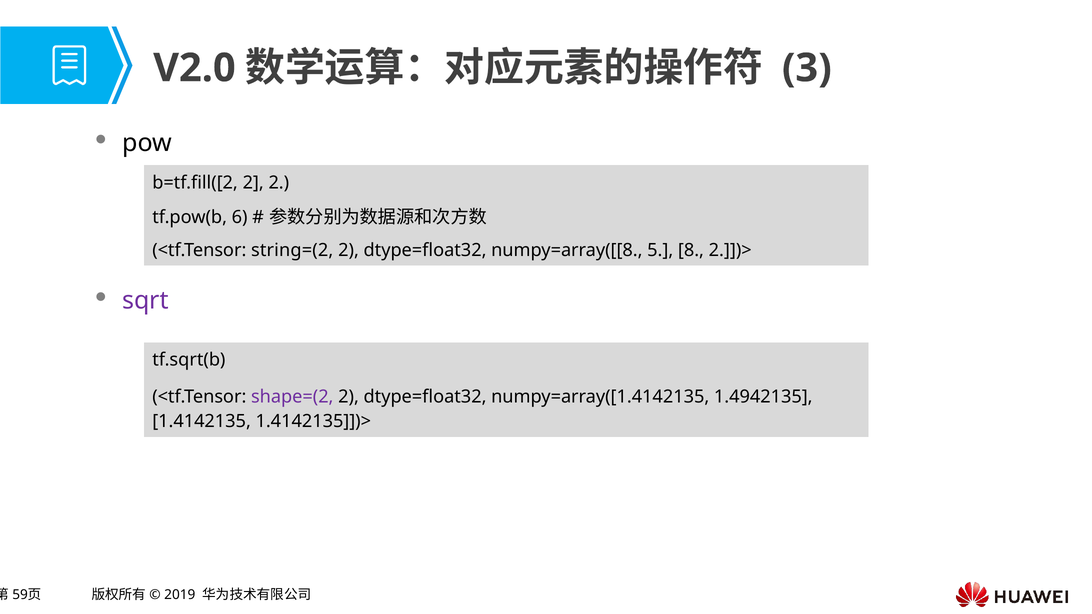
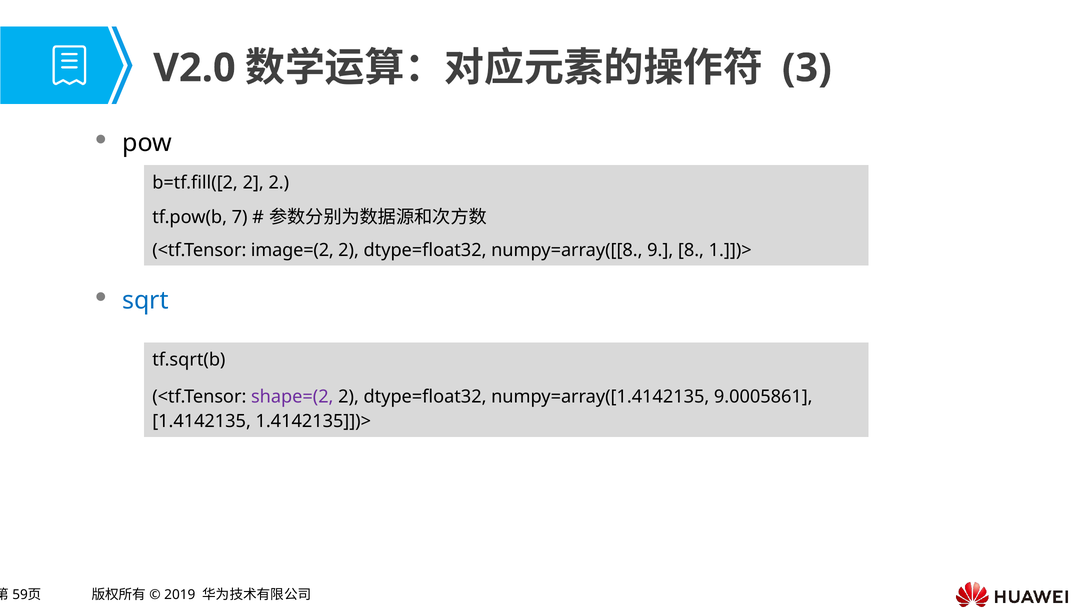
6: 6 -> 7 (240, 217)
string=(2: string=(2 -> image=(2 (292, 250)
5: 5 -> 9 (660, 250)
2.]])>: 2.]])> -> 1.]])> (730, 250)
sqrt colour: purple -> blue (146, 300)
1.4942135: 1.4942135 -> 9.0005861 (763, 397)
